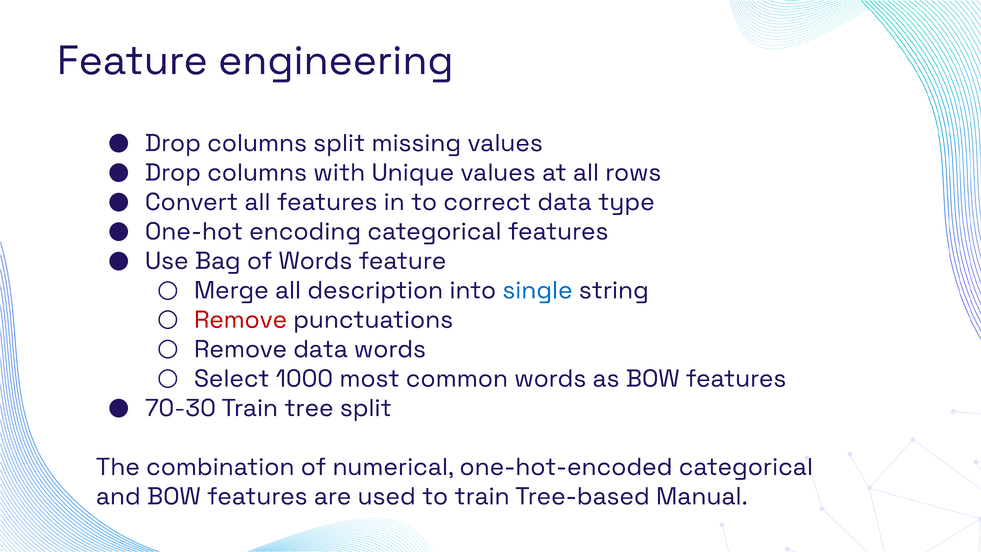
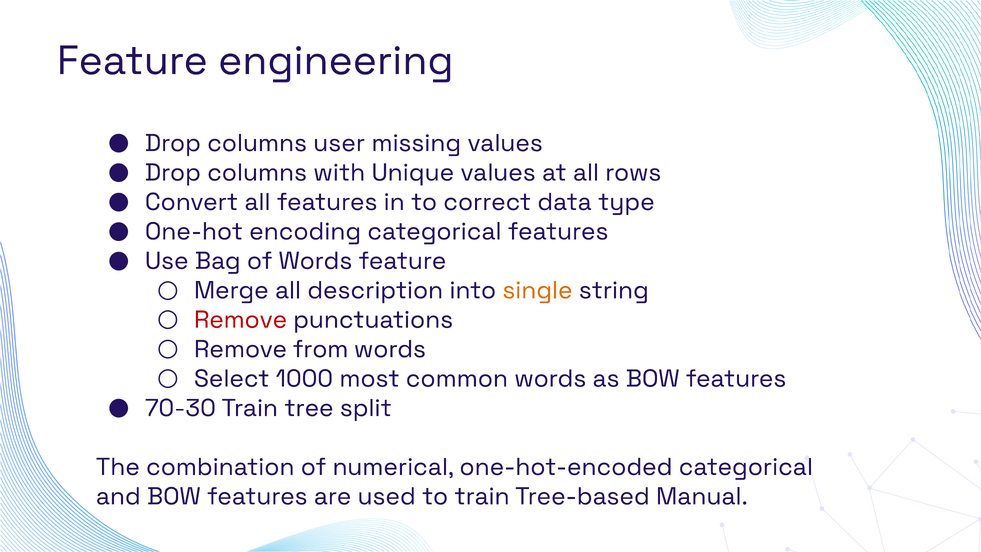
columns split: split -> user (339, 143)
single colour: blue -> orange (537, 290)
Remove data: data -> from (320, 349)
